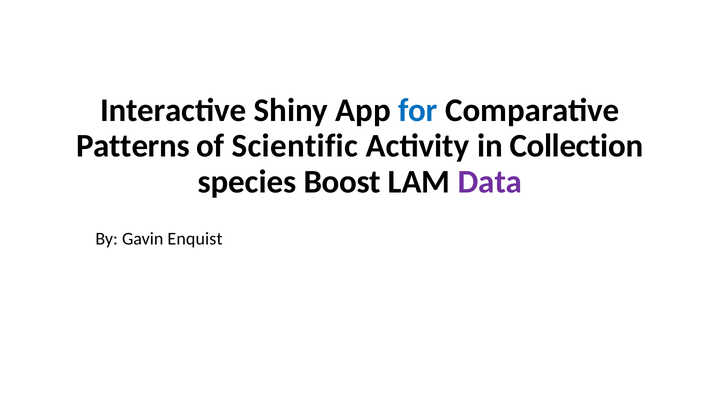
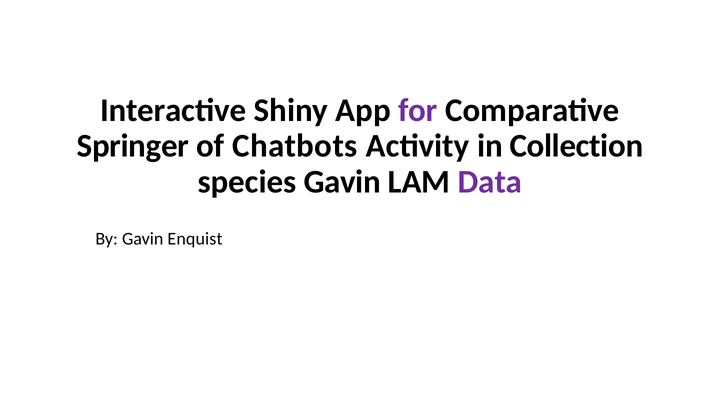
for colour: blue -> purple (418, 110)
Patterns: Patterns -> Springer (133, 146)
Scientific: Scientific -> Chatbots (295, 146)
species Boost: Boost -> Gavin (342, 182)
